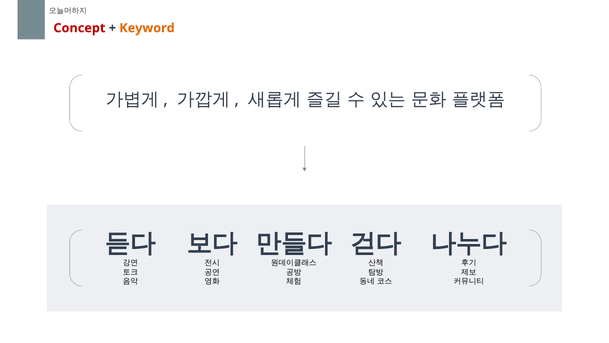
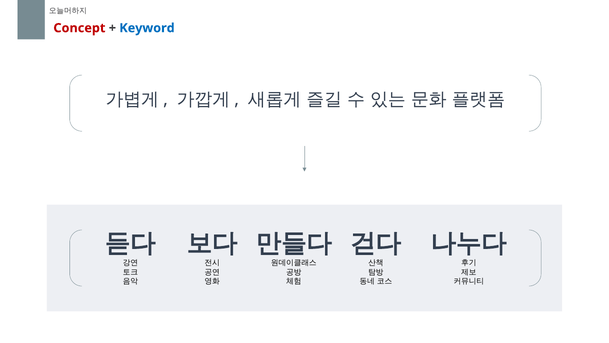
Keyword colour: orange -> blue (147, 28)
